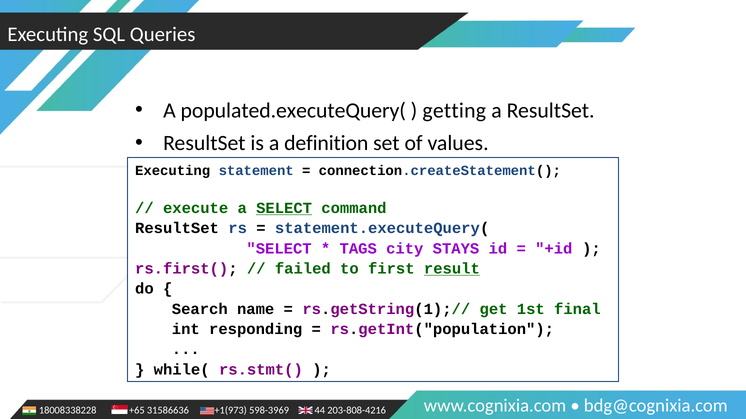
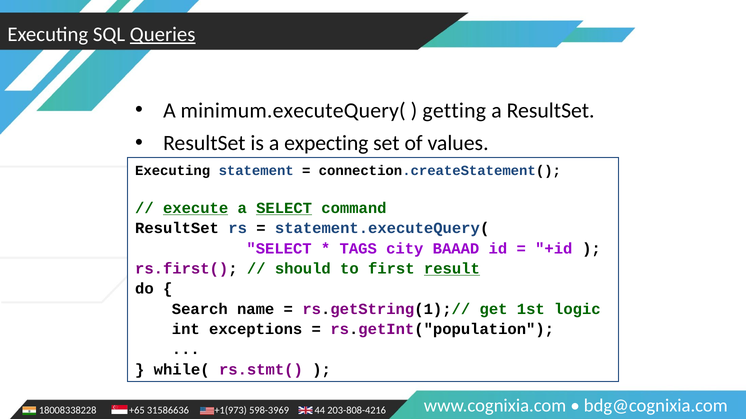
Queries underline: none -> present (163, 34)
populated.executeQuery(: populated.executeQuery( -> minimum.executeQuery( (293, 111)
definition: definition -> expecting (326, 143)
execute underline: none -> present (196, 208)
STAYS: STAYS -> BAAAD (456, 249)
failed: failed -> should (303, 269)
final: final -> logic (577, 309)
responding: responding -> exceptions (256, 330)
